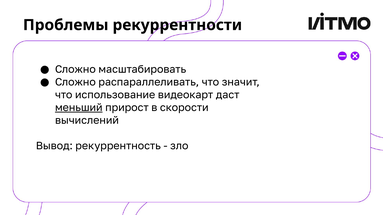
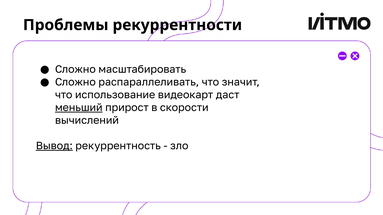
Вывод underline: none -> present (54, 146)
